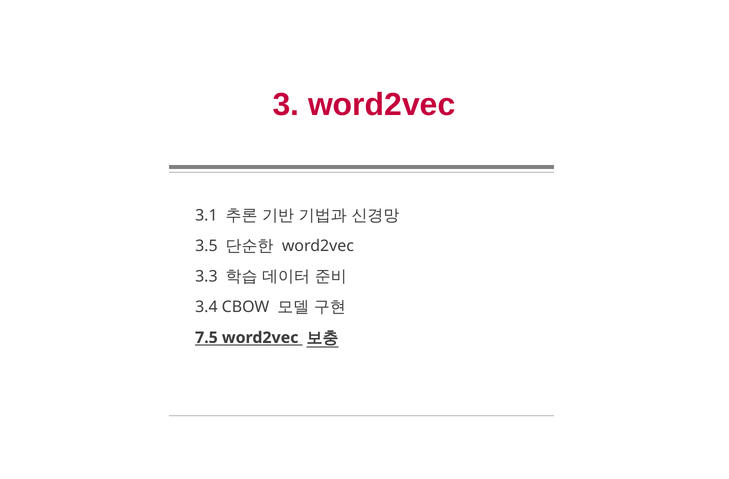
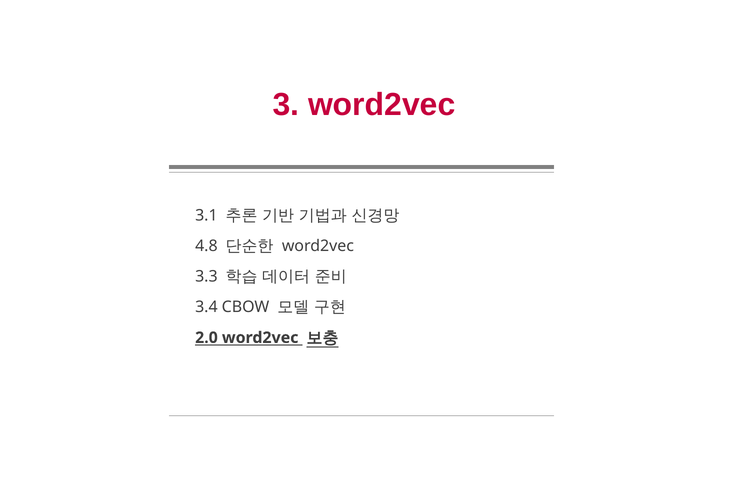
3.5: 3.5 -> 4.8 (206, 246)
7.5: 7.5 -> 2.0 (206, 338)
